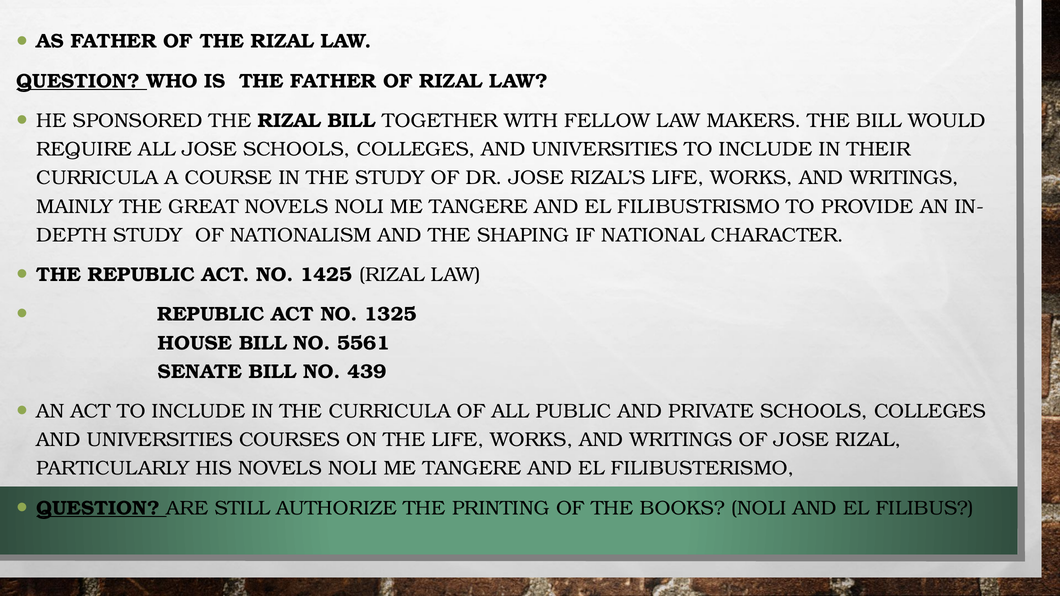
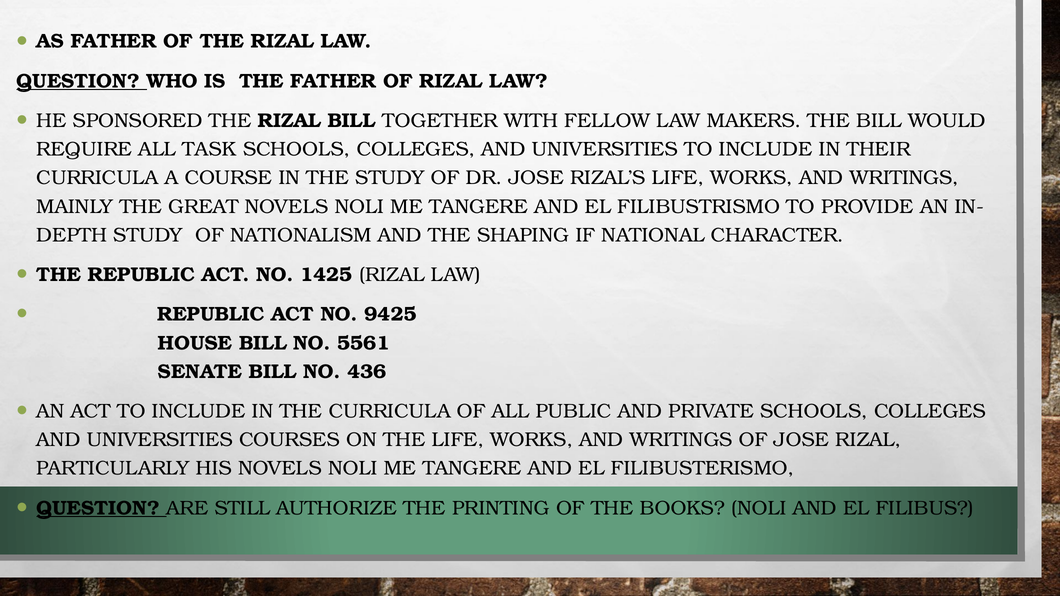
ALL JOSE: JOSE -> TASK (209, 149)
1325: 1325 -> 9425 (391, 315)
439: 439 -> 436 (367, 372)
